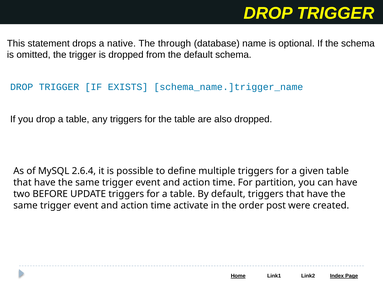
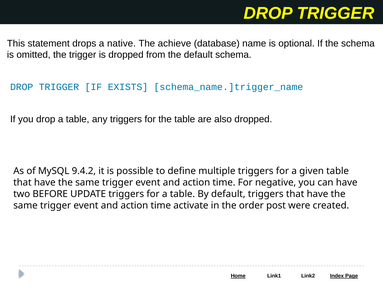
through: through -> achieve (174, 43)
2.6.4: 2.6.4 -> 9.4.2 (84, 171)
partition: partition -> negative (276, 183)
